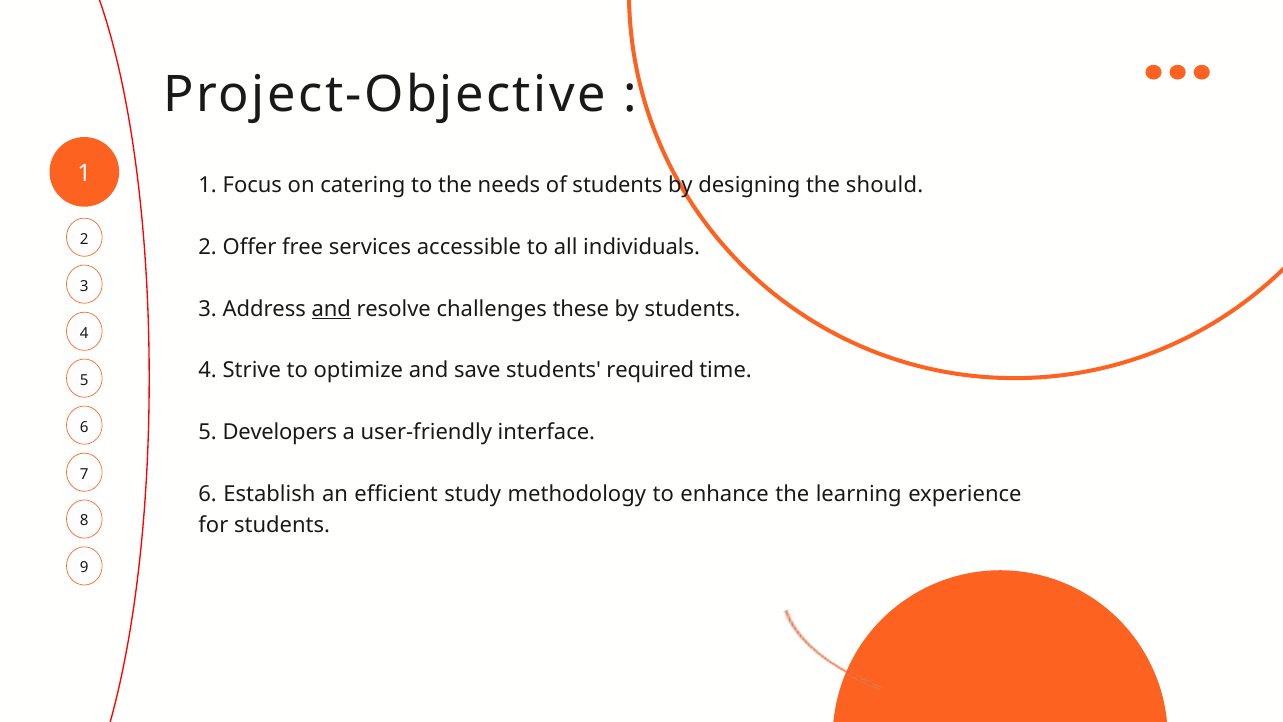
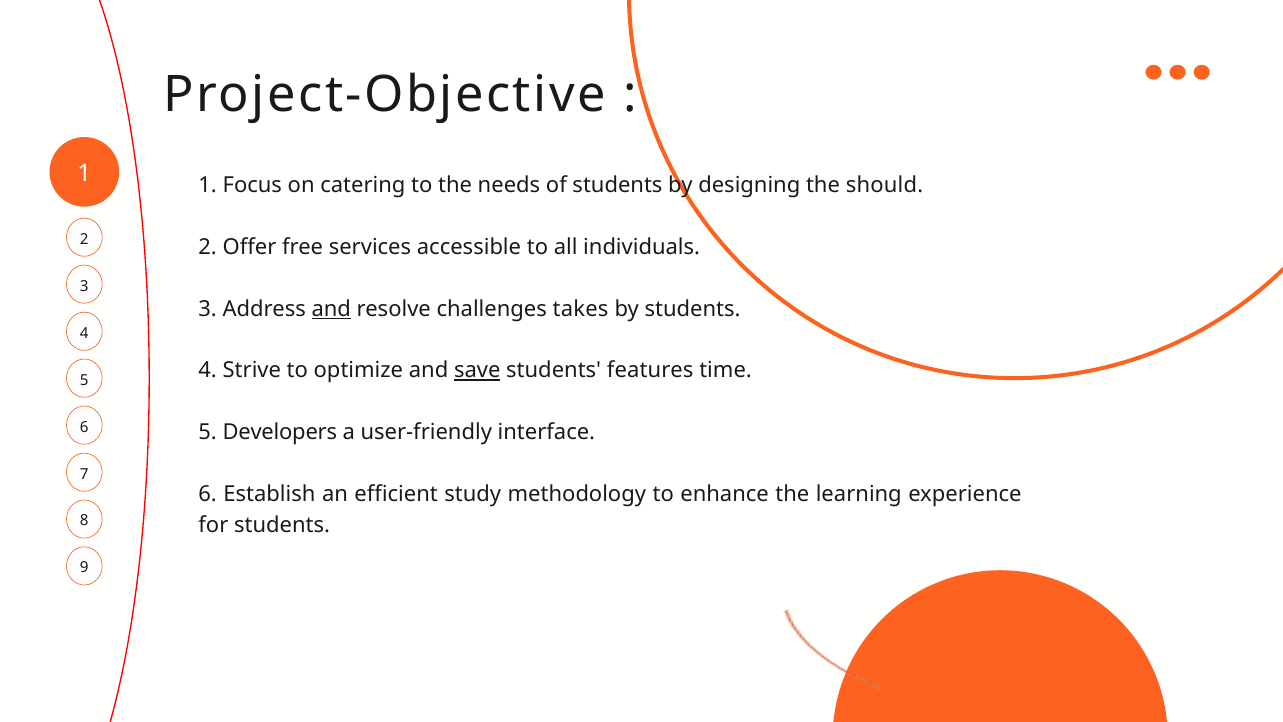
these: these -> takes (581, 309)
save underline: none -> present (477, 370)
required: required -> features (650, 370)
